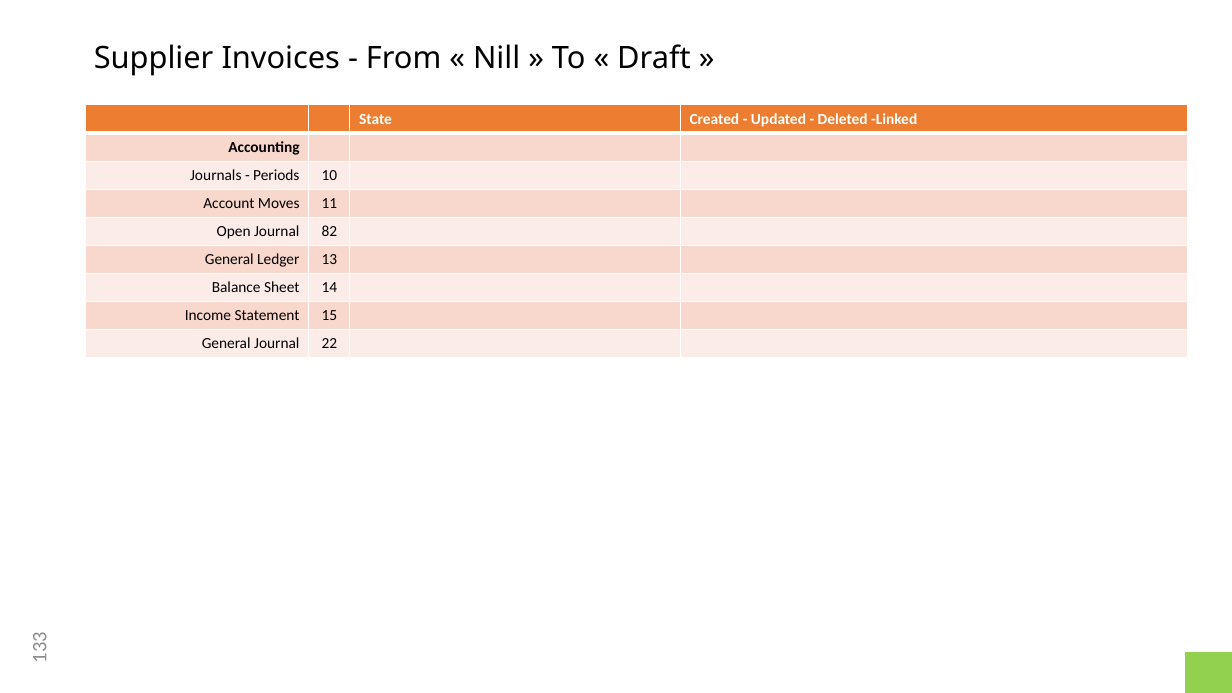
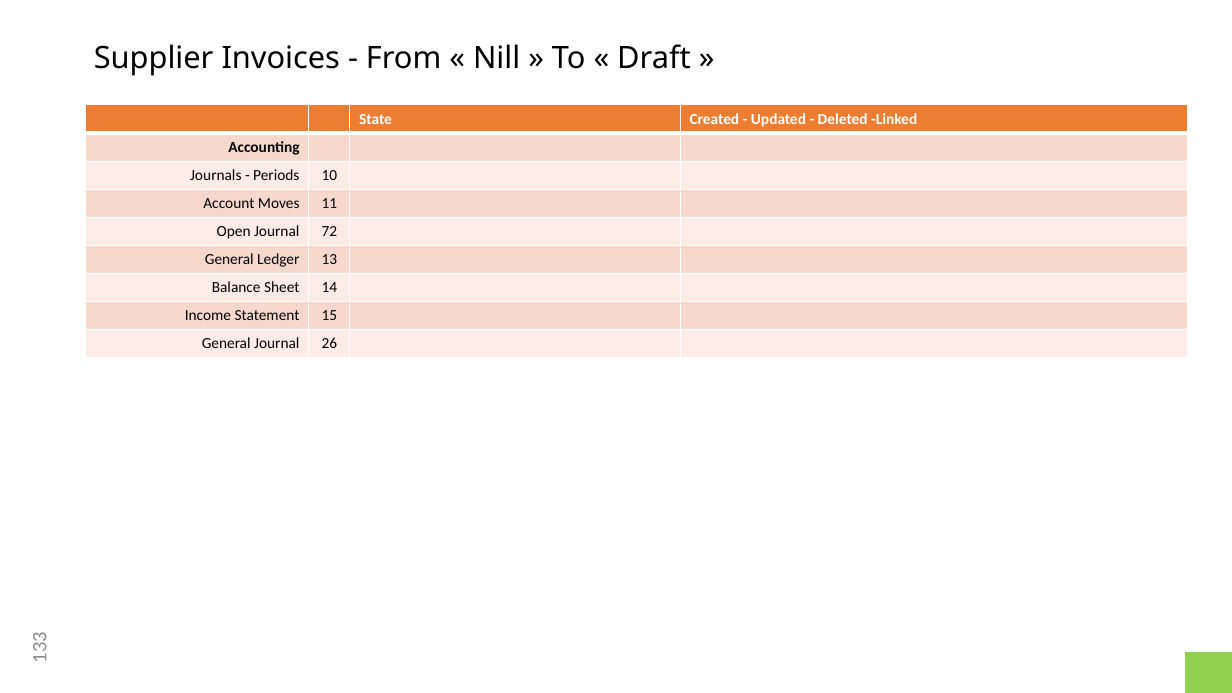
82: 82 -> 72 (329, 231)
22: 22 -> 26 (329, 343)
